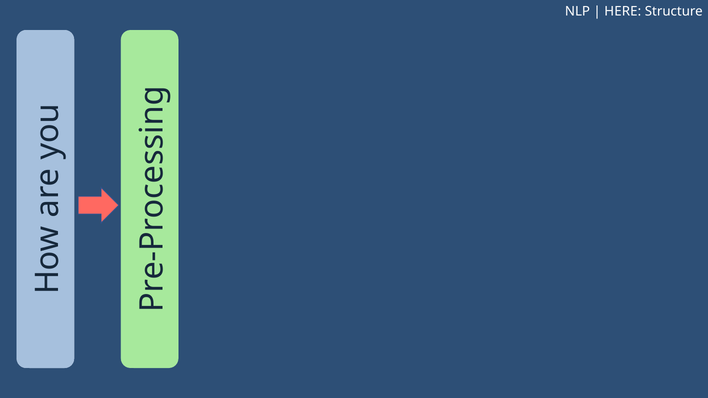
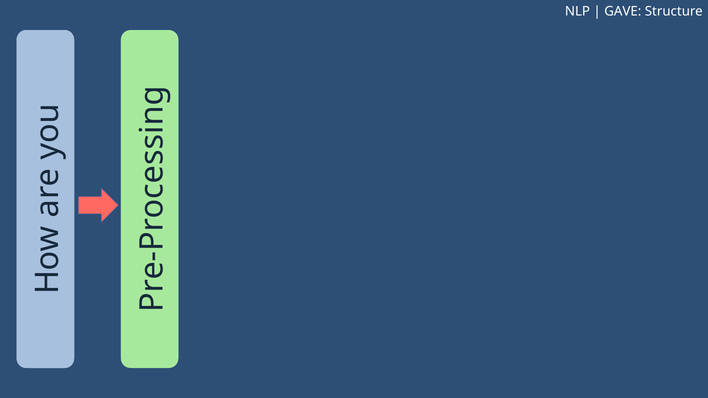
HERE: HERE -> GAVE (623, 11)
